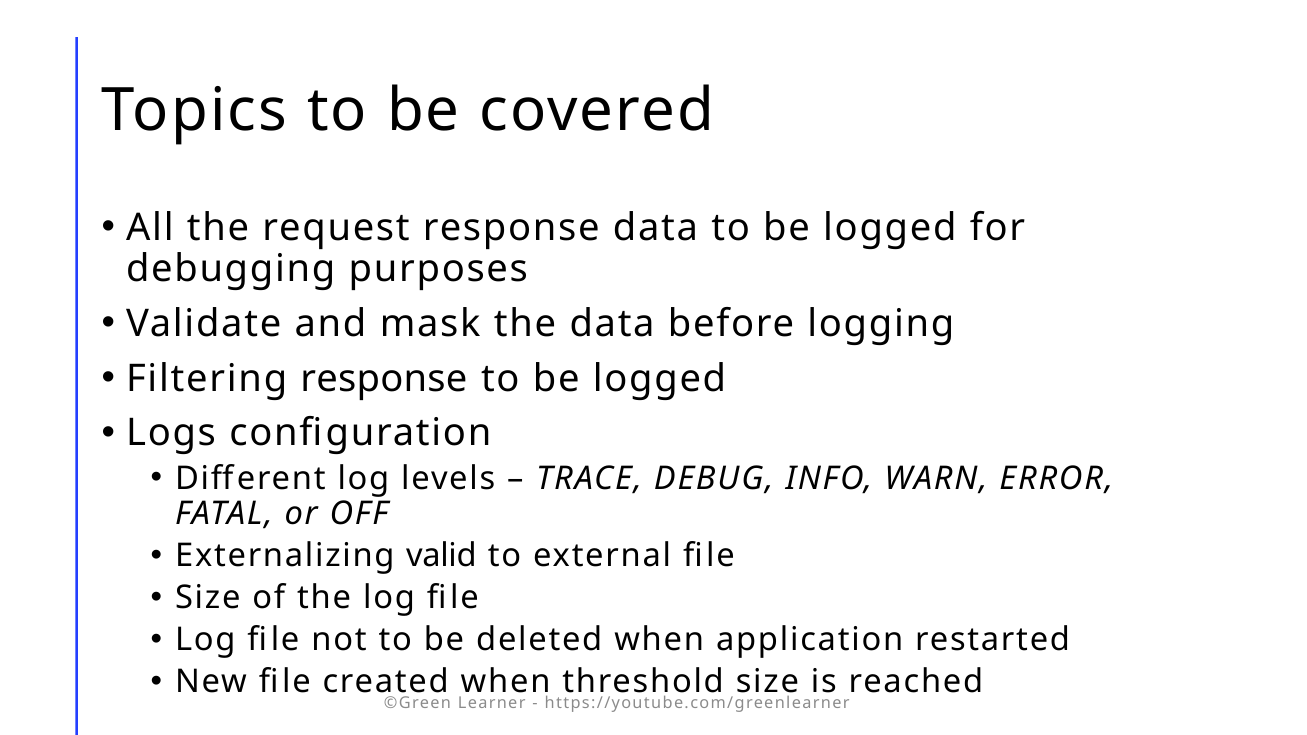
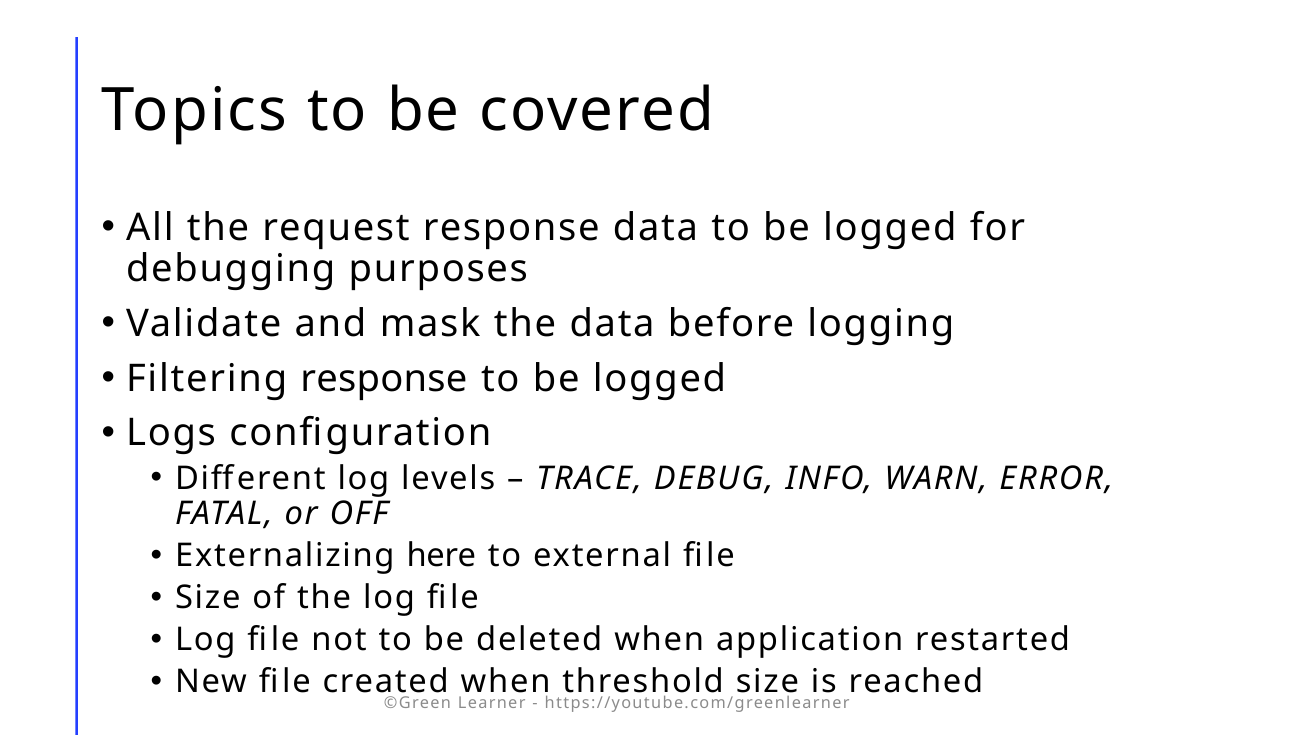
valid: valid -> here (441, 556)
